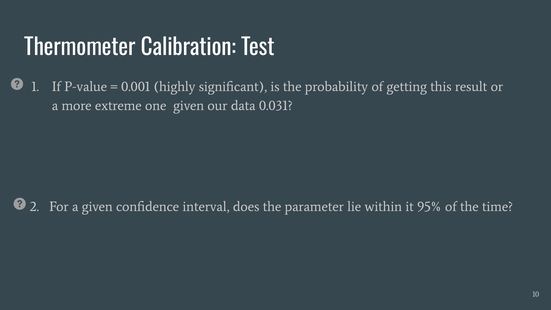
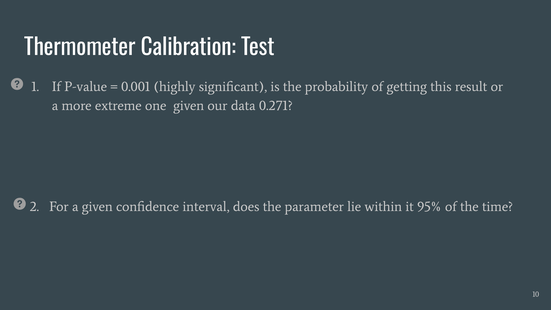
0.031: 0.031 -> 0.271 (276, 106)
